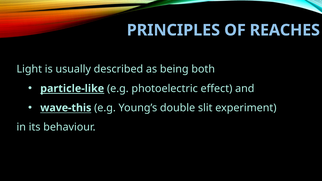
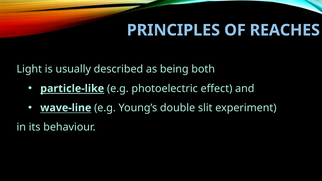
wave-this: wave-this -> wave-line (66, 108)
